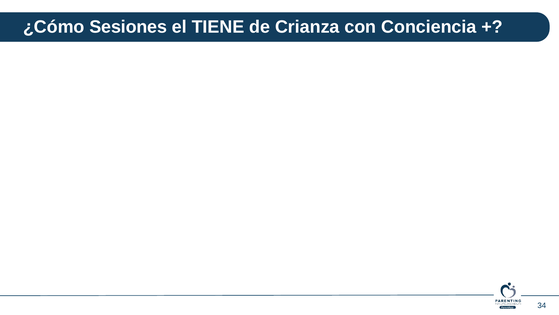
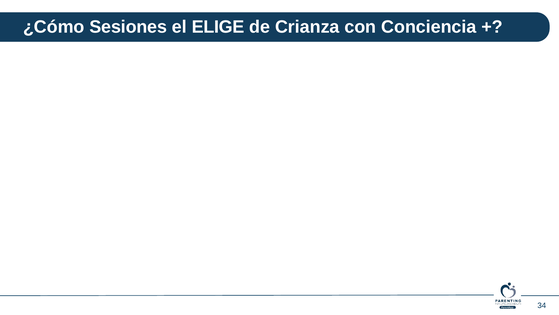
TIENE: TIENE -> ELIGE (218, 27)
